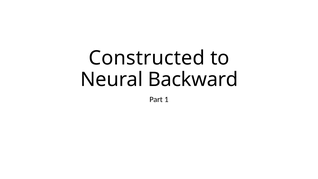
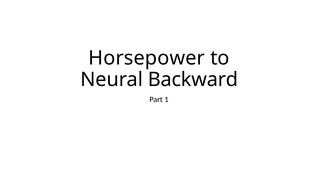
Constructed: Constructed -> Horsepower (147, 58)
